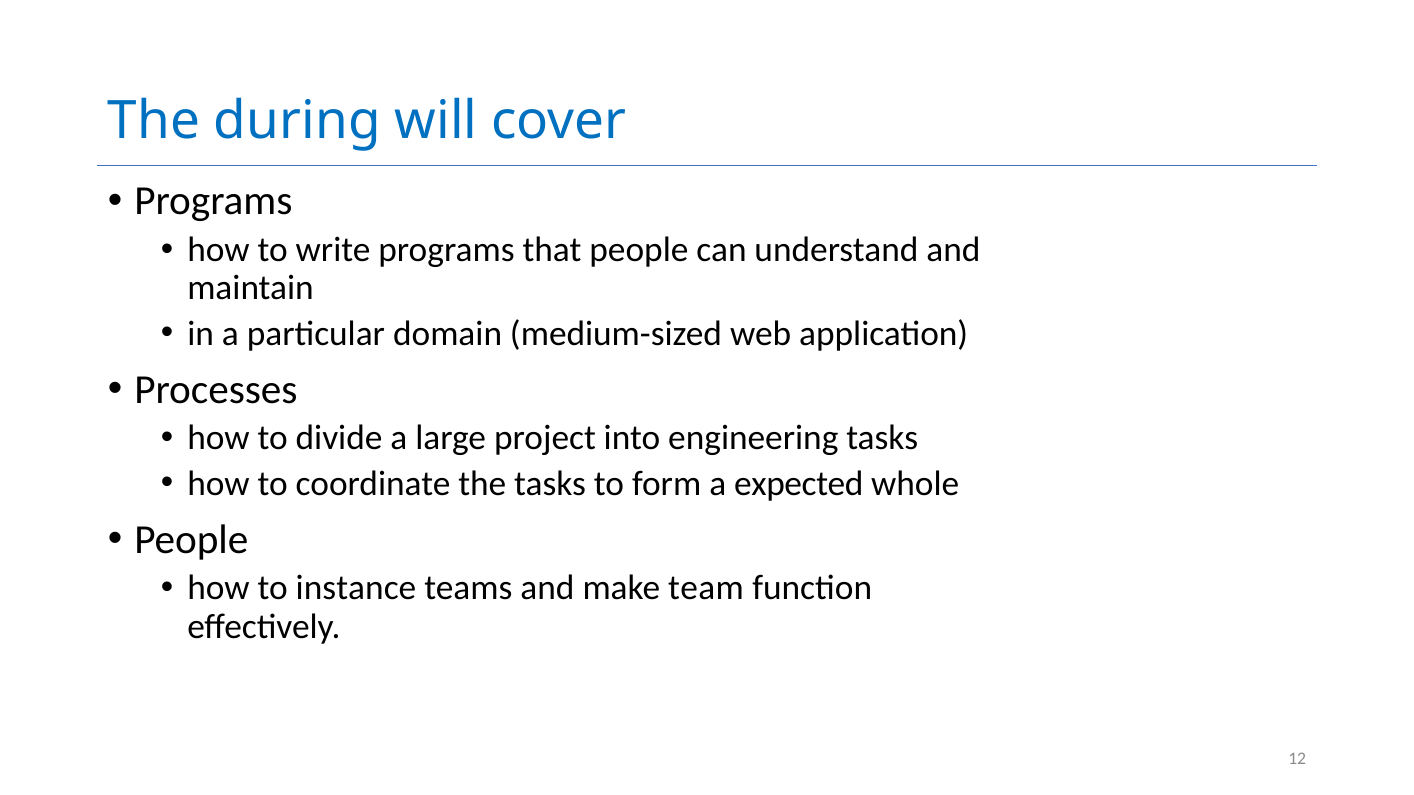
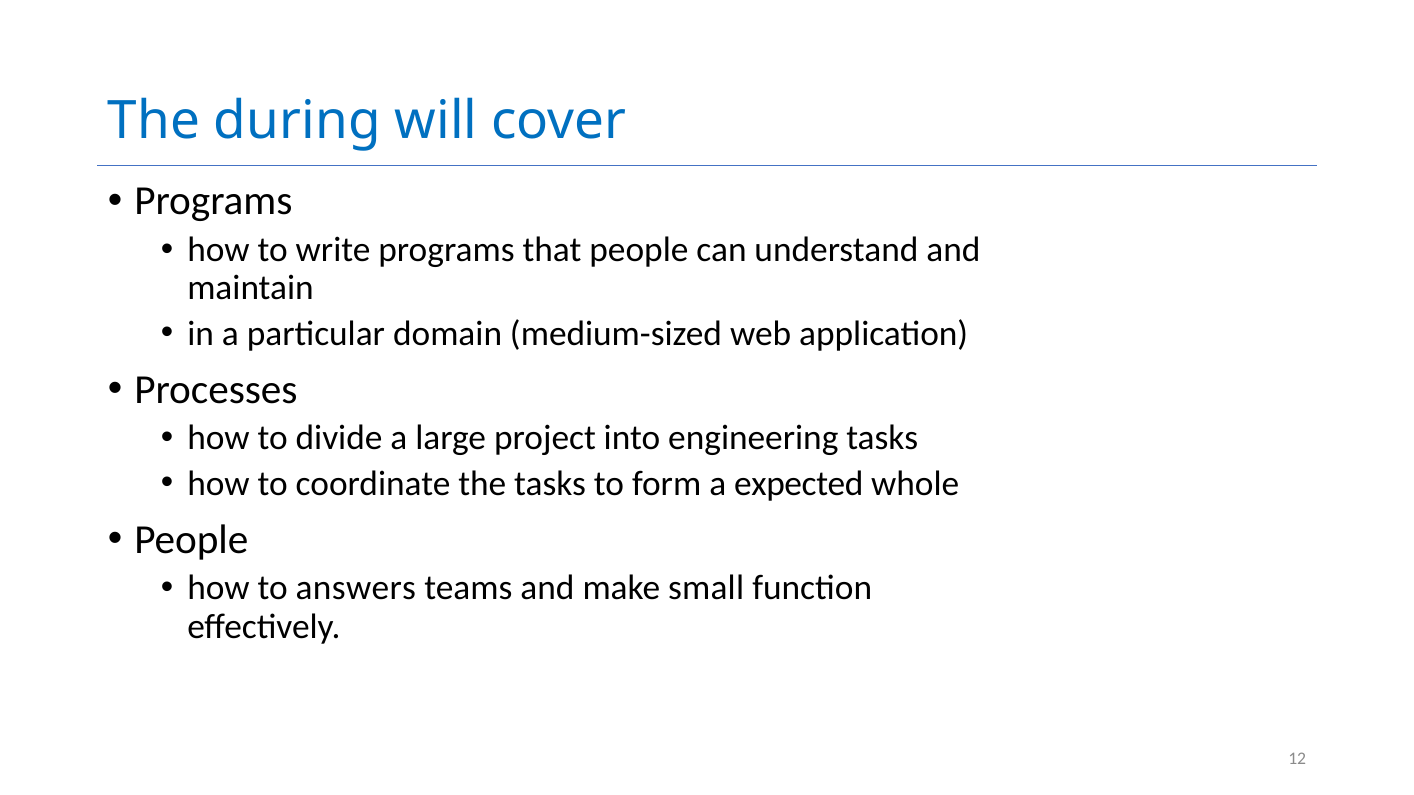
instance: instance -> answers (356, 589)
team: team -> small (706, 589)
